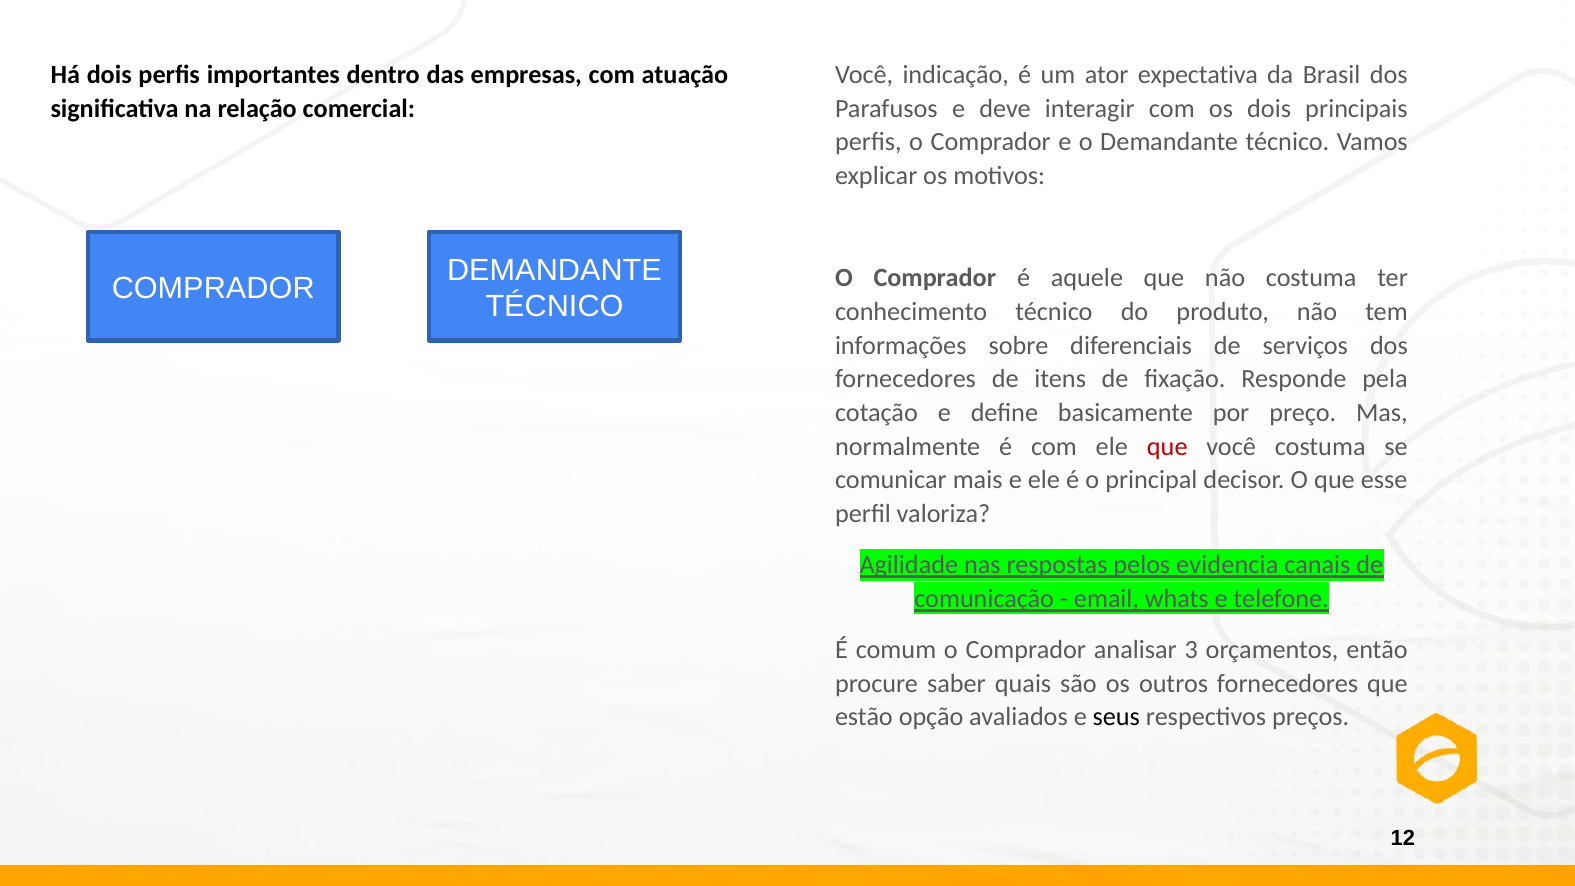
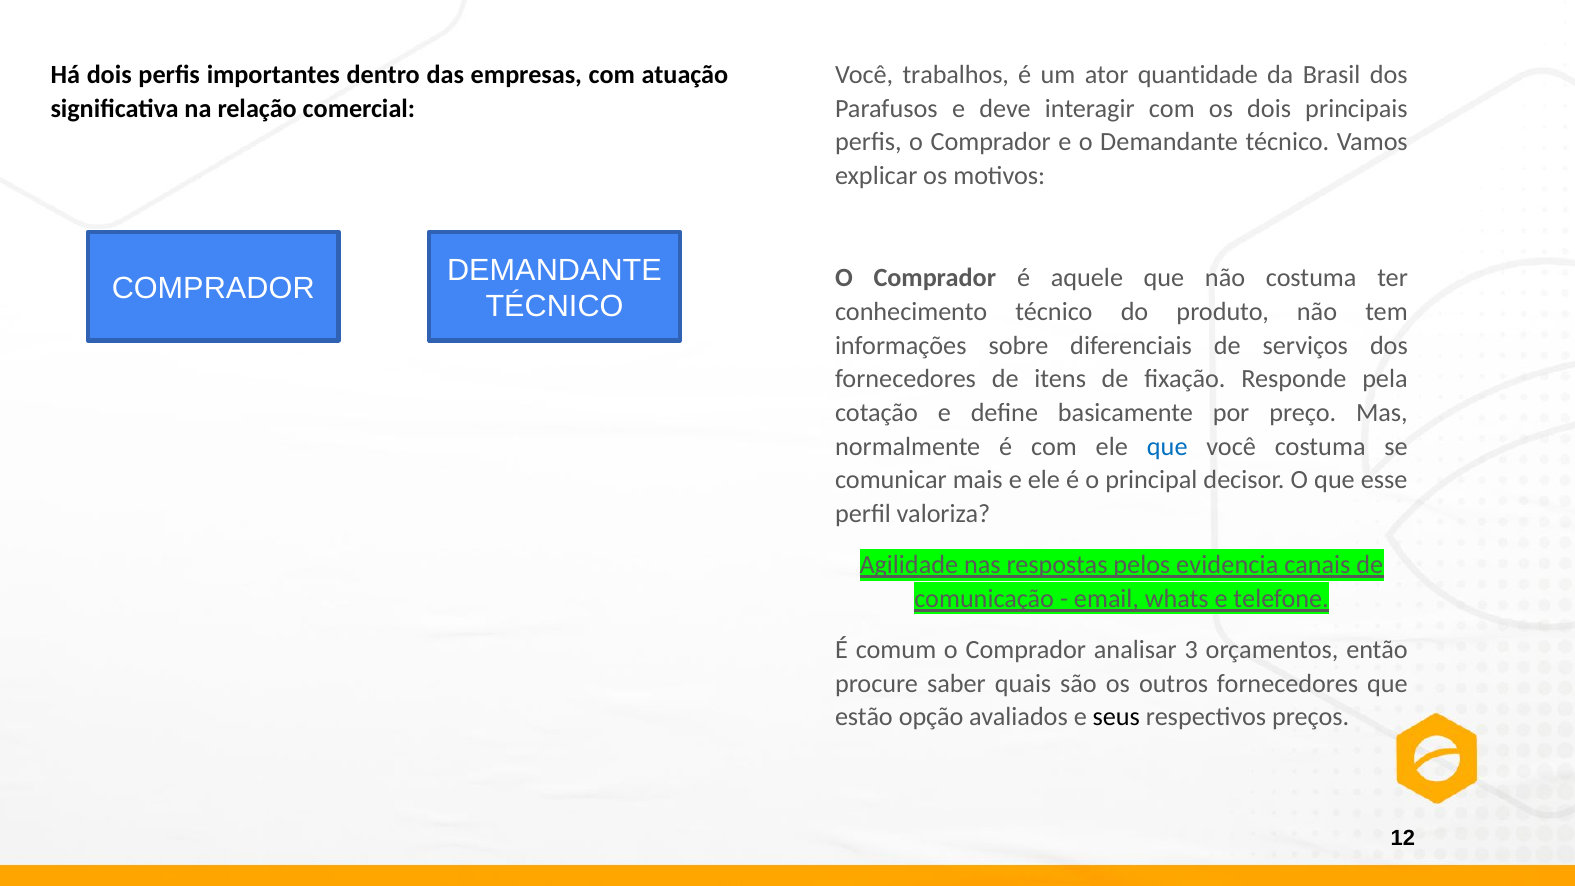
indicação: indicação -> trabalhos (956, 75)
expectativa: expectativa -> quantidade (1198, 75)
que colour: red -> blue (1167, 447)
